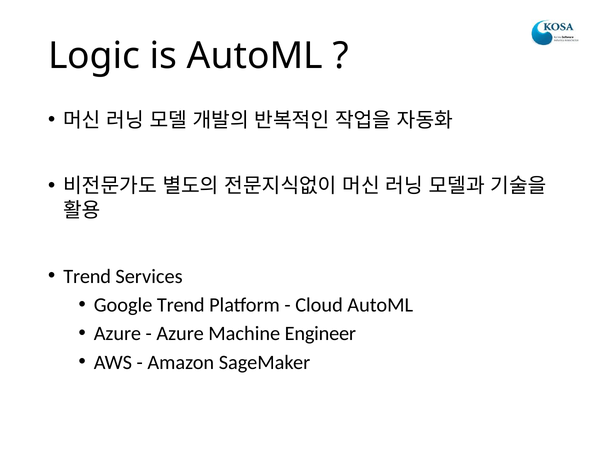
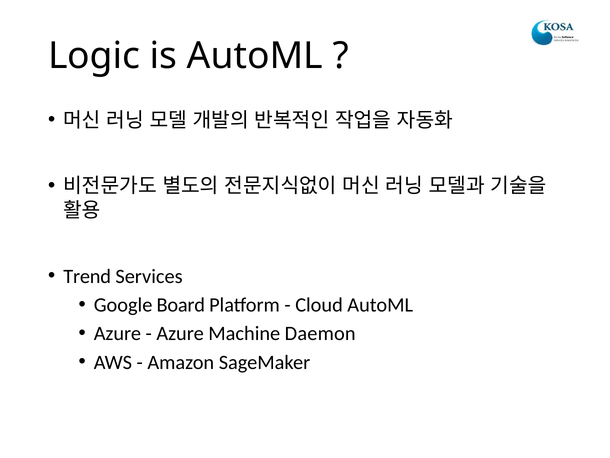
Google Trend: Trend -> Board (181, 305)
Engineer: Engineer -> Daemon (320, 333)
